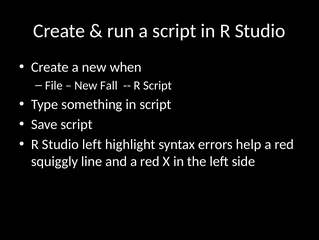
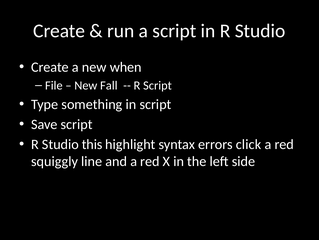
Studio left: left -> this (92, 144)
help: help -> click (249, 144)
